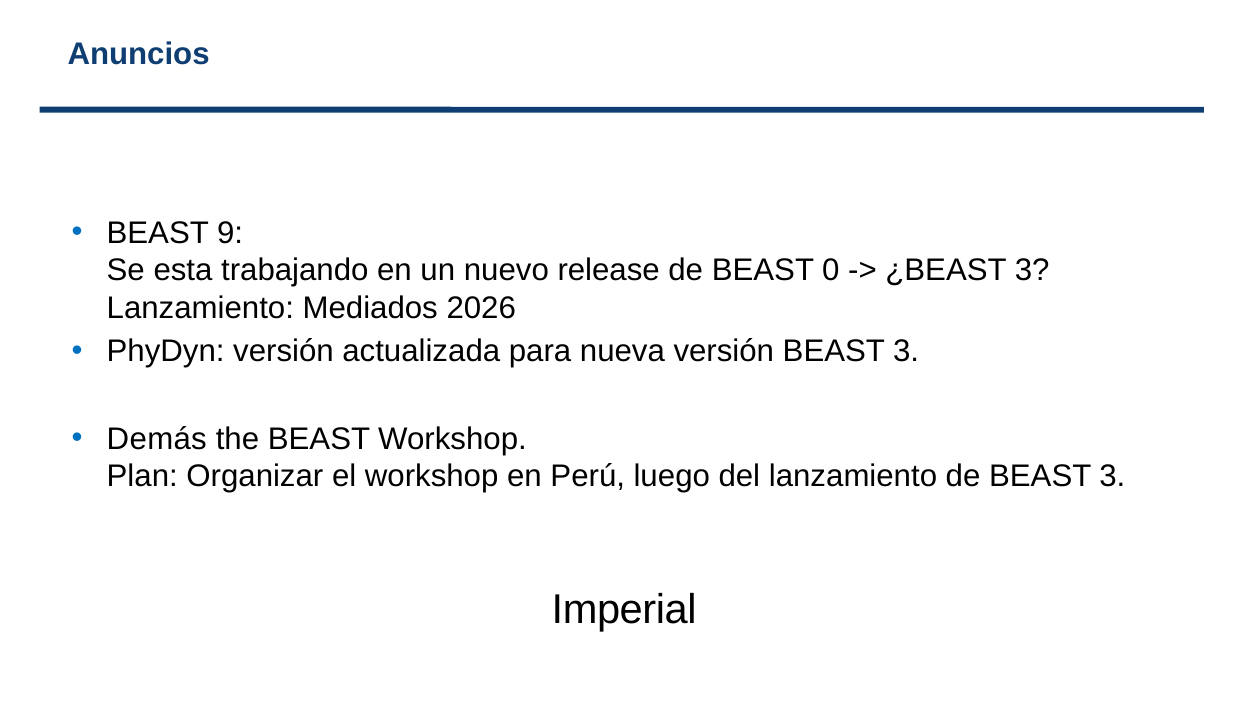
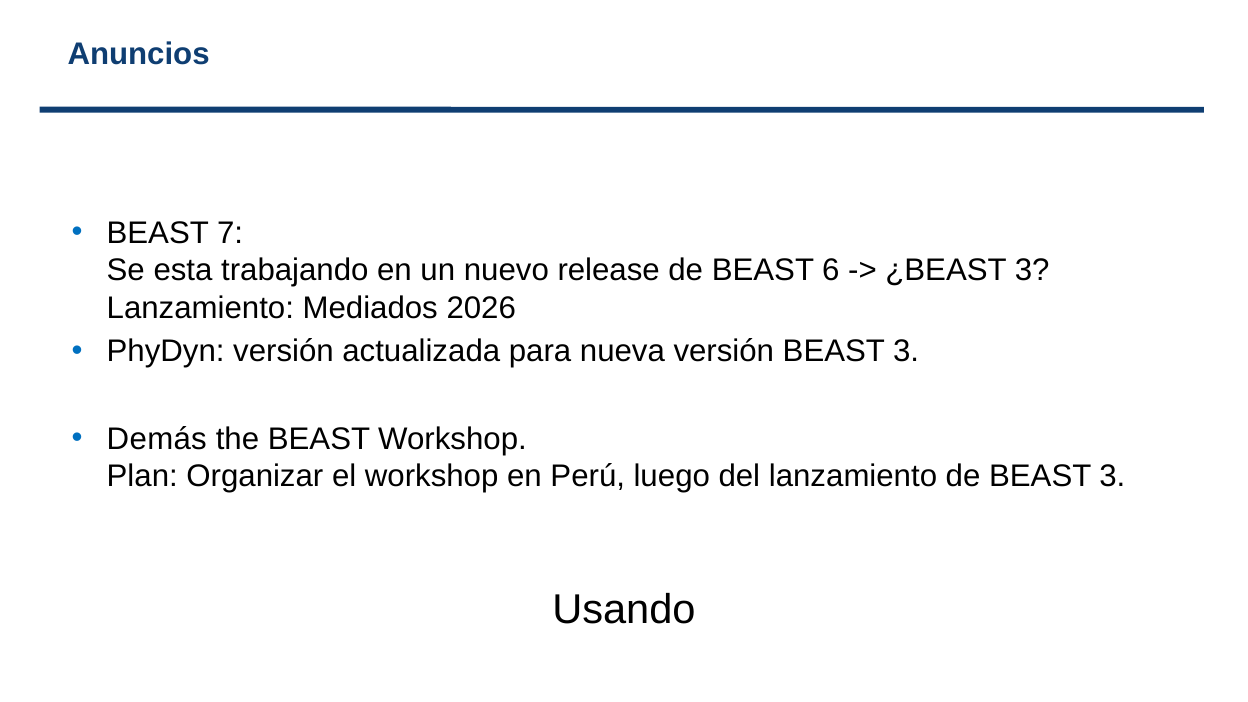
9: 9 -> 7 (230, 233)
0: 0 -> 6 (831, 270)
Imperial: Imperial -> Usando (624, 610)
